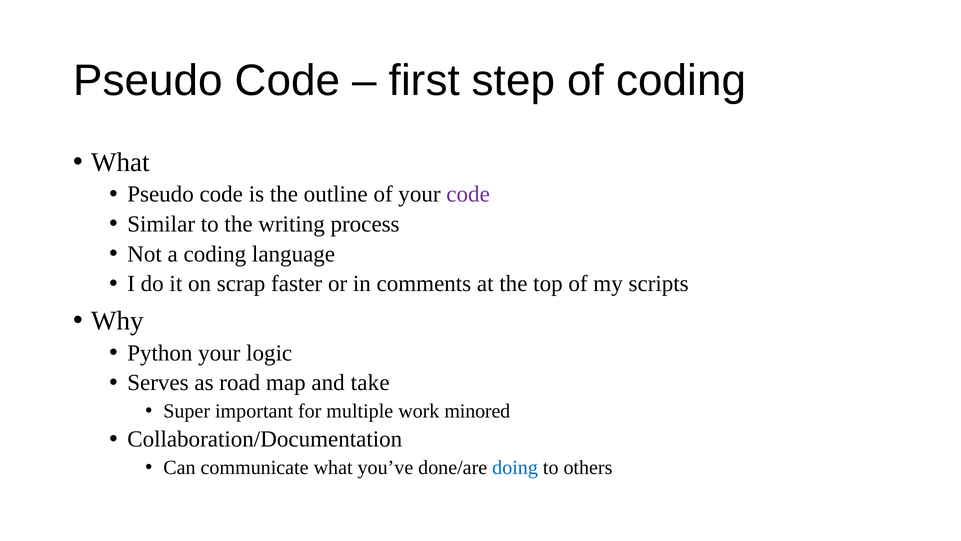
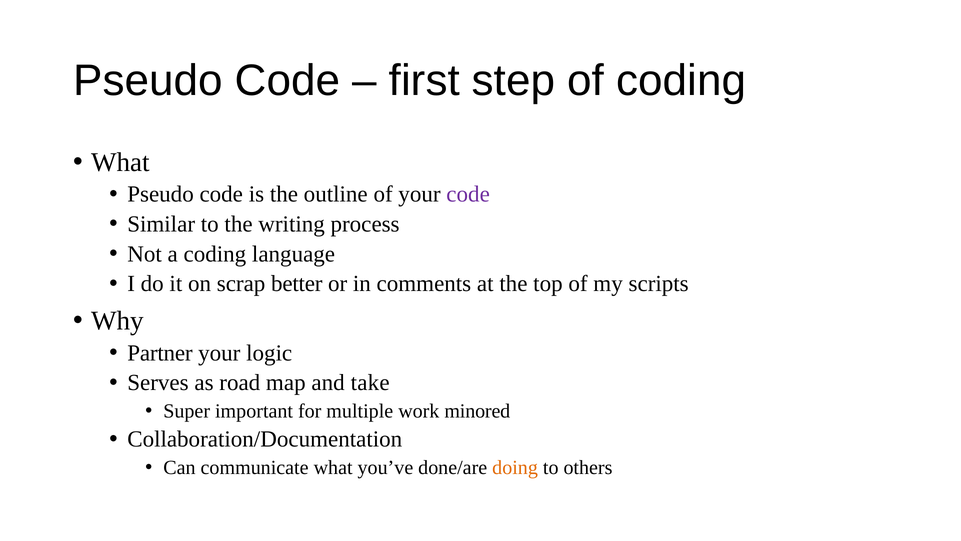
faster: faster -> better (297, 284)
Python: Python -> Partner (160, 353)
doing colour: blue -> orange (515, 467)
